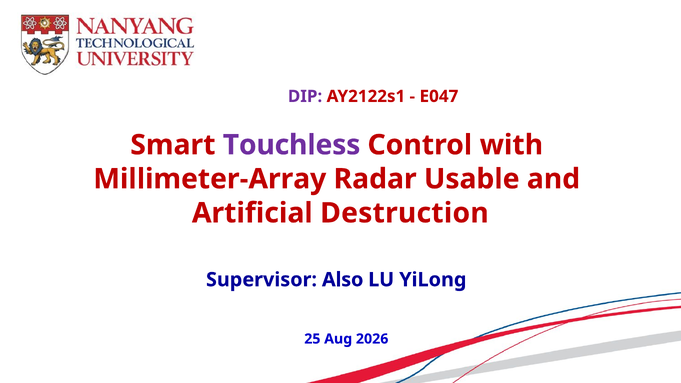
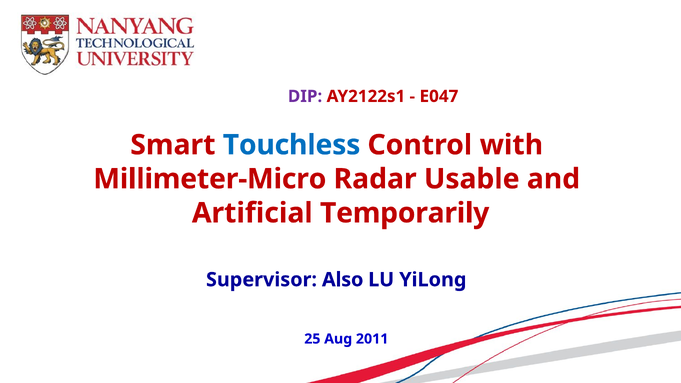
Touchless colour: purple -> blue (292, 145)
Millimeter-Array: Millimeter-Array -> Millimeter-Micro (210, 179)
Destruction: Destruction -> Temporarily (405, 213)
2026: 2026 -> 2011 (372, 339)
